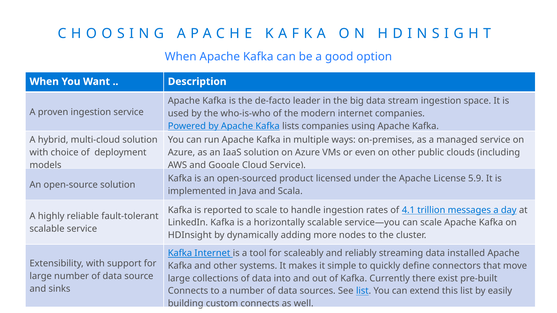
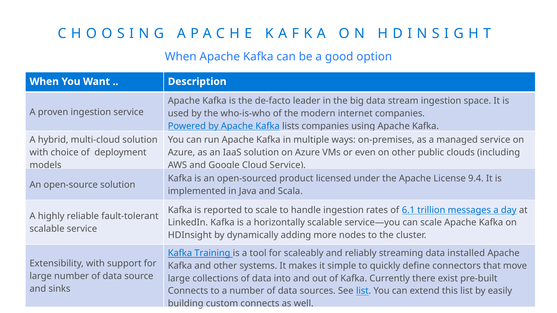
5.9: 5.9 -> 9.4 (476, 179)
4.1: 4.1 -> 6.1 (408, 210)
Kafka Internet: Internet -> Training (212, 253)
